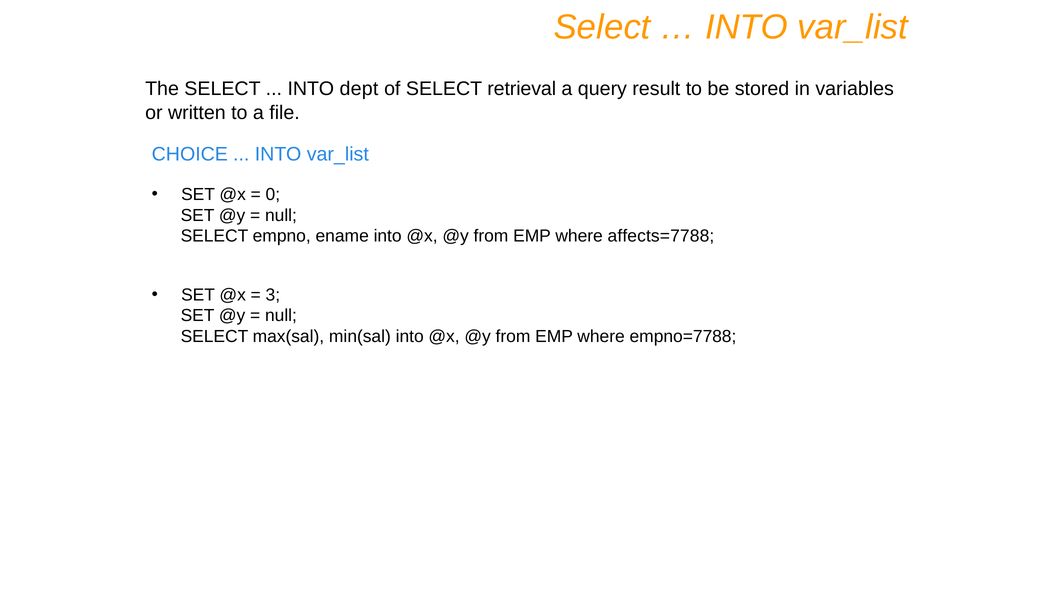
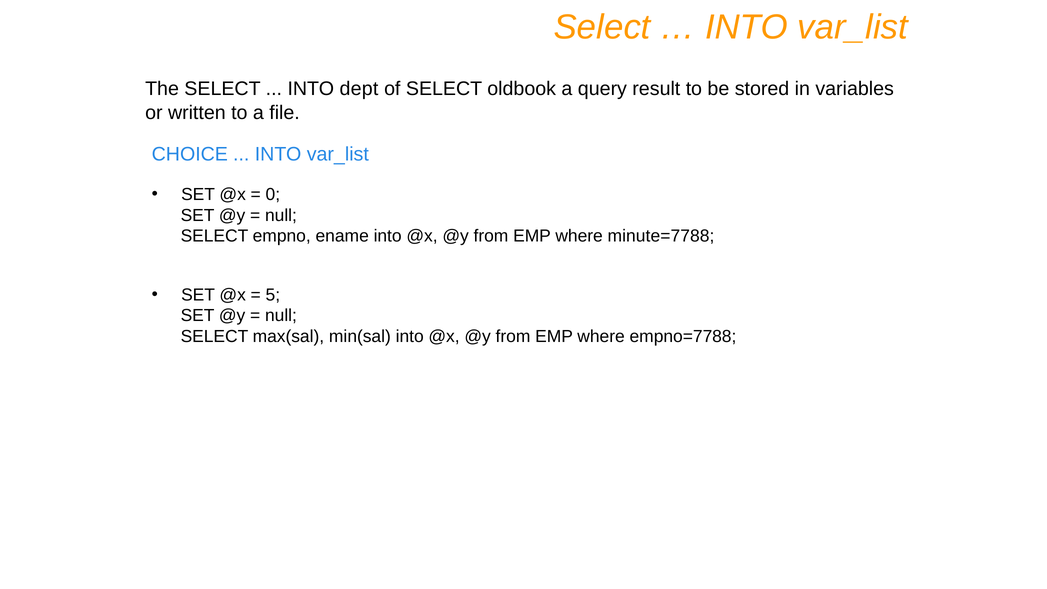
retrieval: retrieval -> oldbook (522, 89)
affects=7788: affects=7788 -> minute=7788 (661, 236)
3: 3 -> 5 (273, 295)
